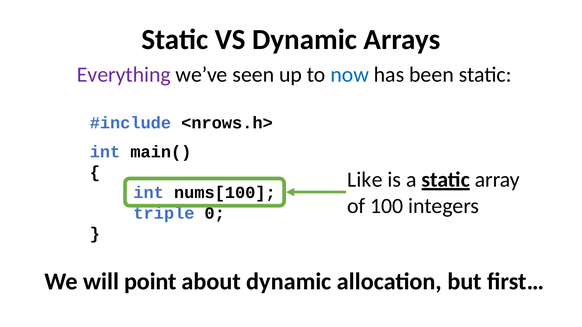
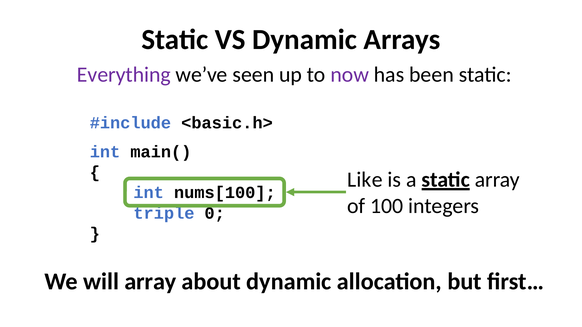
now colour: blue -> purple (350, 75)
<nrows.h>: <nrows.h> -> <basic.h> (227, 123)
will point: point -> array (150, 282)
